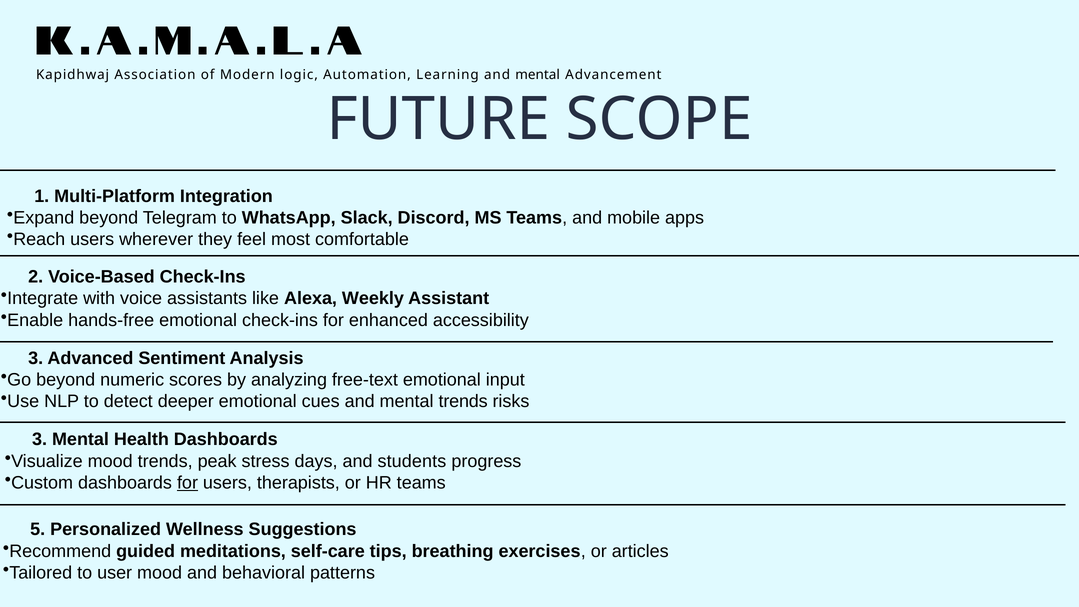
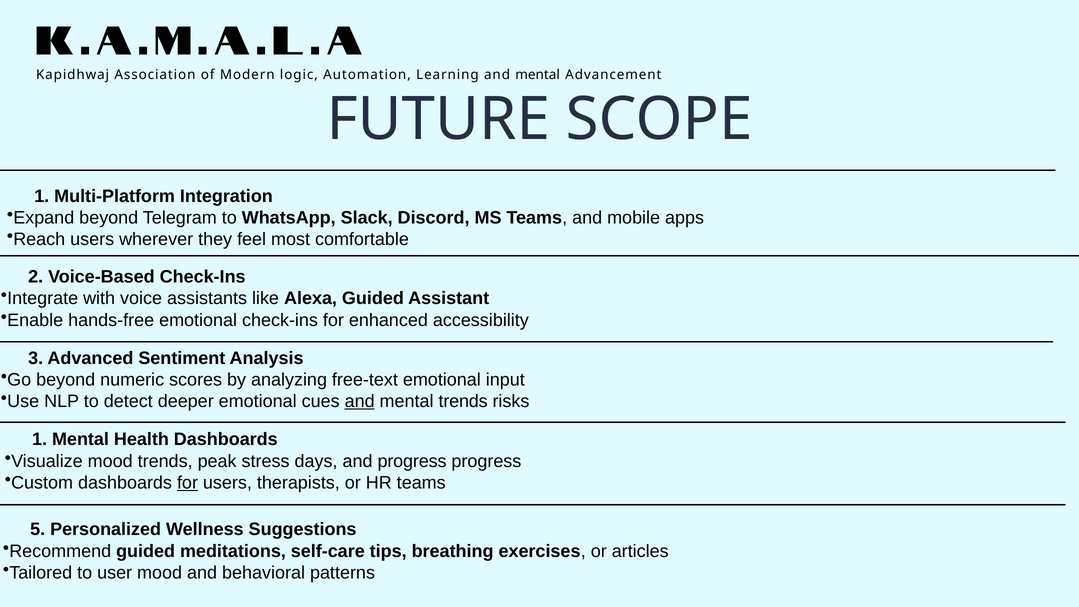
Alexa Weekly: Weekly -> Guided (373, 298)
and underline: none -> present (360, 401)
3: 3 -> 1 (40, 440)
and students: students -> progress (412, 461)
